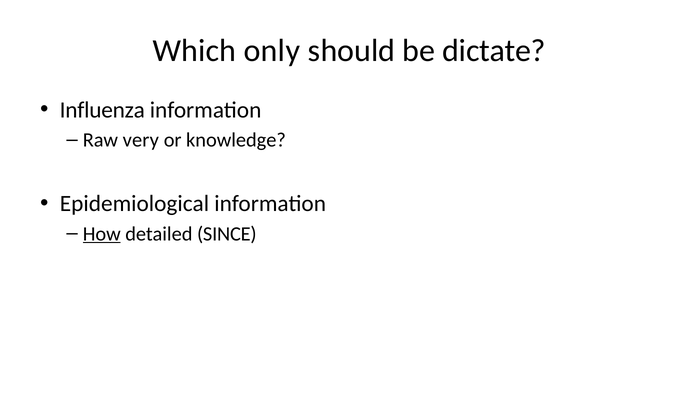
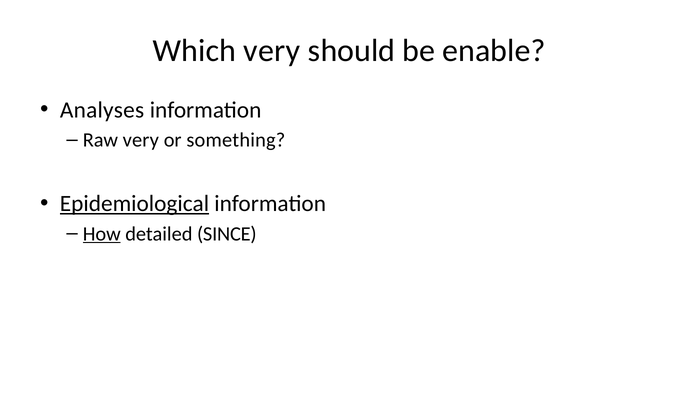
Which only: only -> very (272, 51)
dictate: dictate -> enable (494, 51)
Influenza: Influenza -> Analyses (102, 110)
knowledge: knowledge -> something (236, 140)
Epidemiological underline: none -> present (134, 204)
